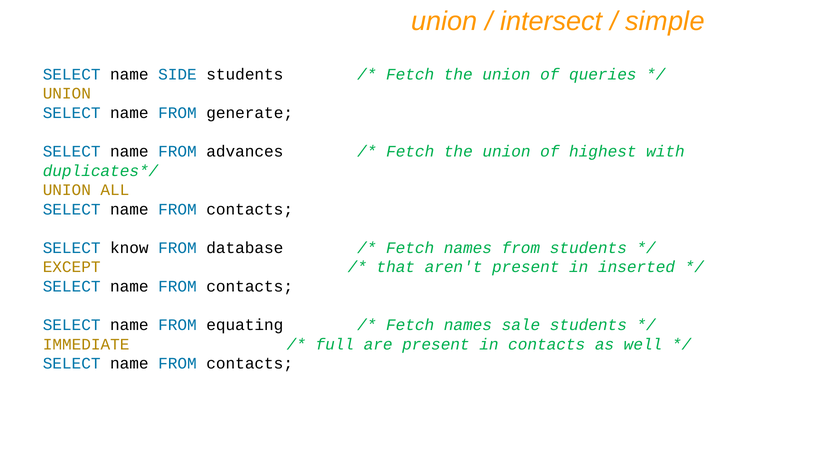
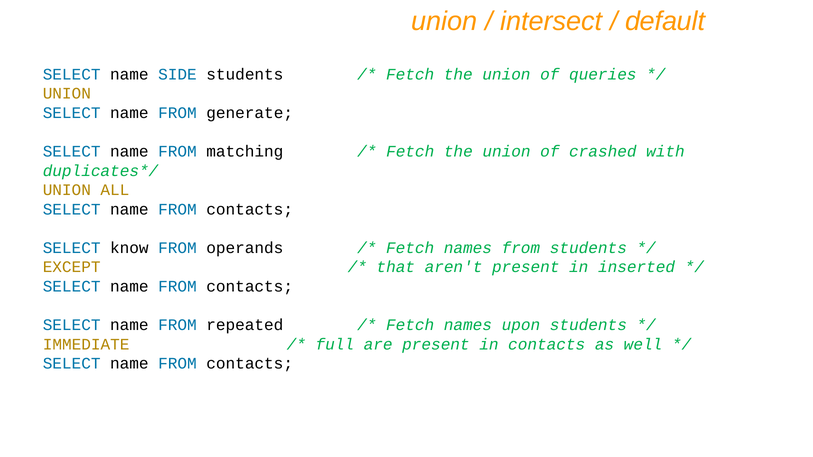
simple: simple -> default (665, 21)
advances: advances -> matching (245, 152)
highest: highest -> crashed (603, 152)
database: database -> operands (245, 248)
equating: equating -> repeated (245, 325)
sale: sale -> upon (521, 325)
